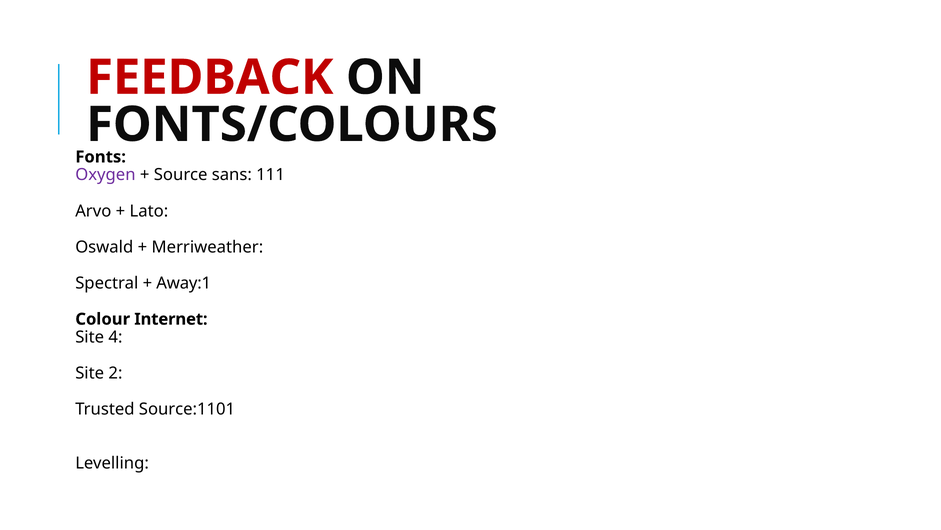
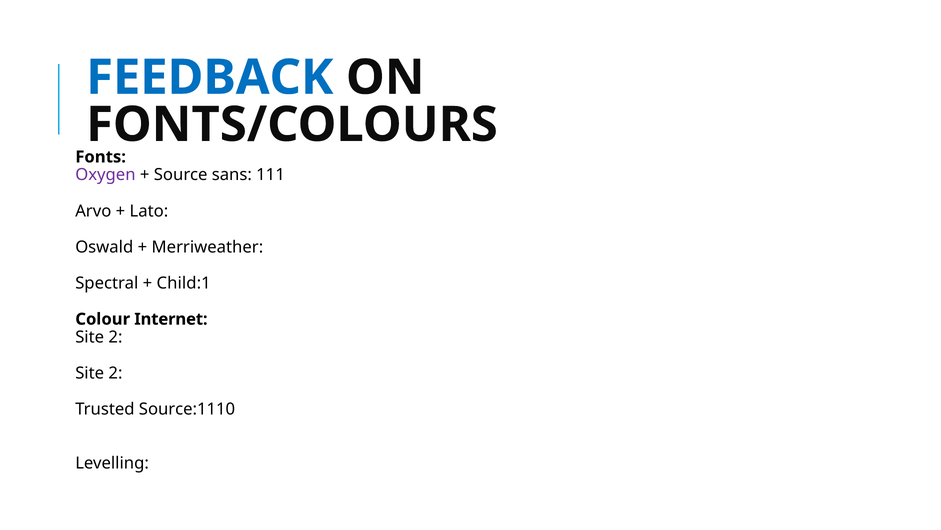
FEEDBACK colour: red -> blue (210, 77)
Away:1: Away:1 -> Child:1 (184, 283)
4: 4 -> 2 (115, 337)
Source:1101: Source:1101 -> Source:1110 (187, 409)
